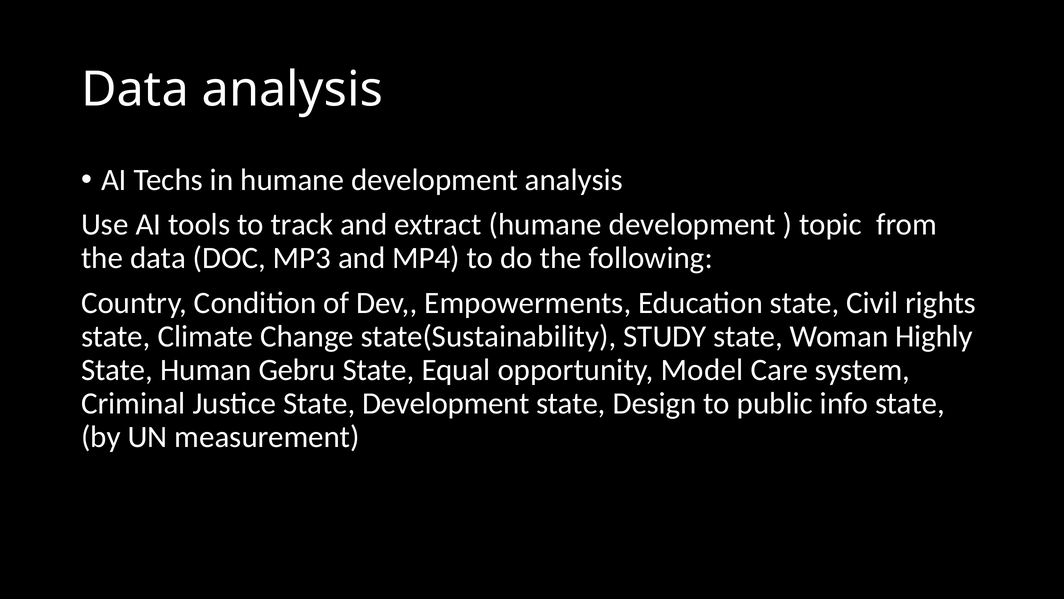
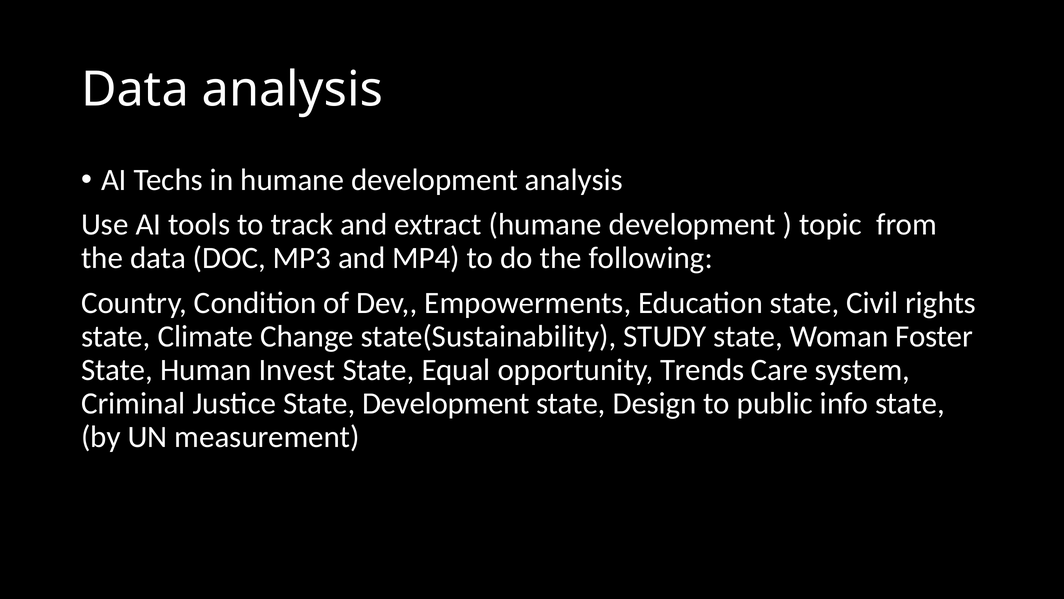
Highly: Highly -> Foster (934, 336)
Gebru: Gebru -> Invest (297, 370)
Model: Model -> Trends (702, 370)
